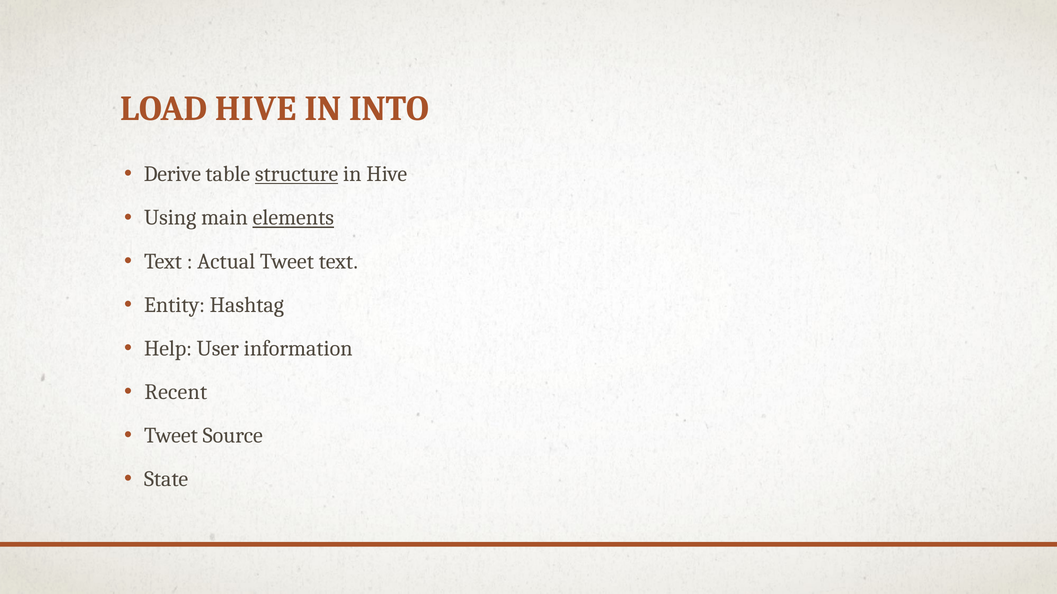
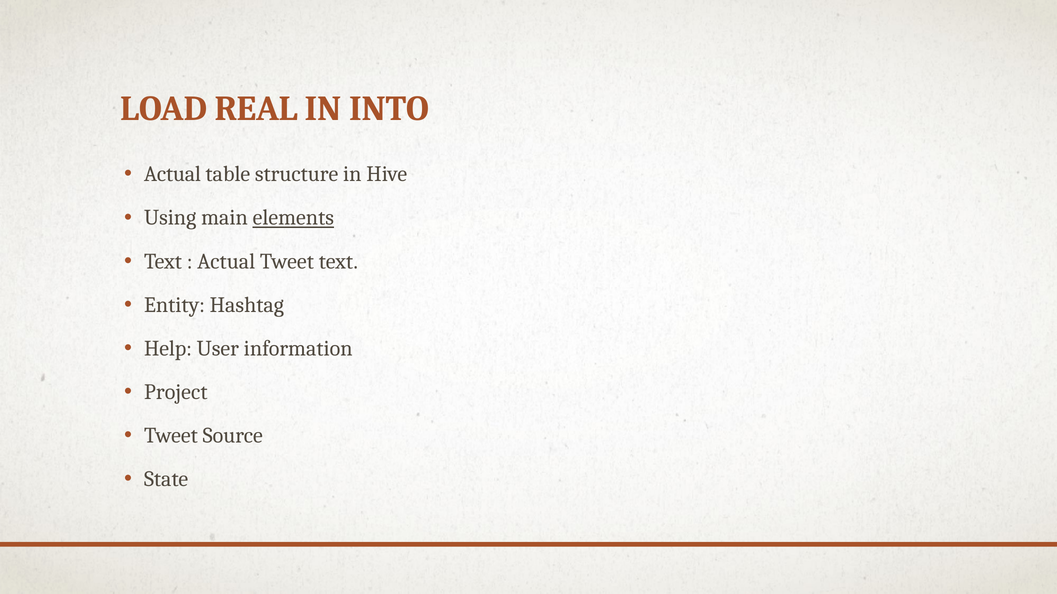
LOAD HIVE: HIVE -> REAL (256, 109)
Derive: Derive -> Actual (172, 174)
structure underline: present -> none (297, 174)
Recent: Recent -> Project (176, 392)
